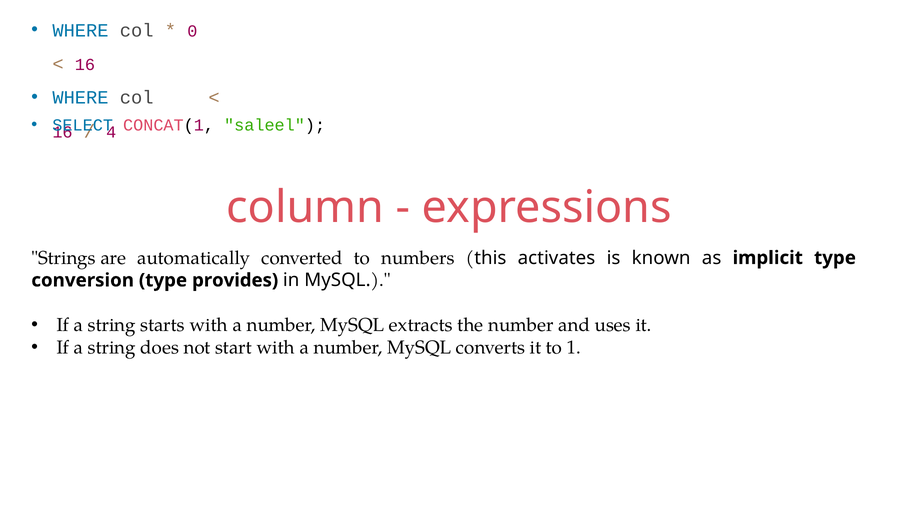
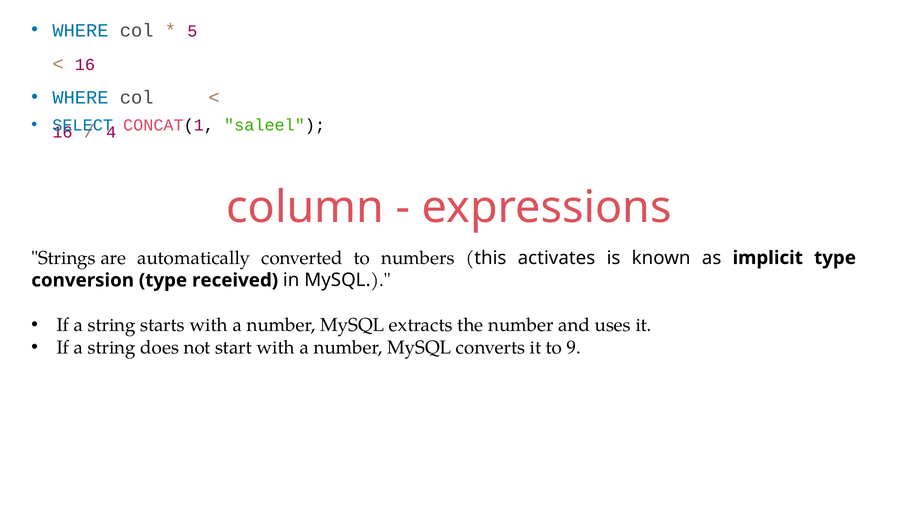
0: 0 -> 5 (192, 31)
provides: provides -> received (235, 280)
1: 1 -> 9 (574, 348)
